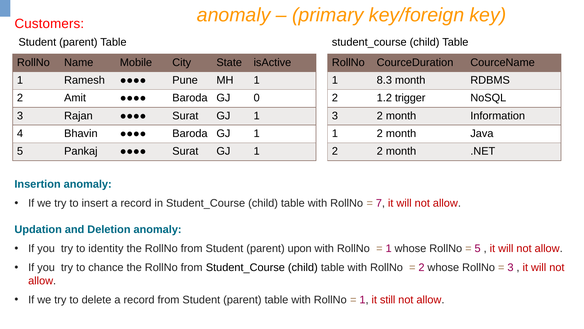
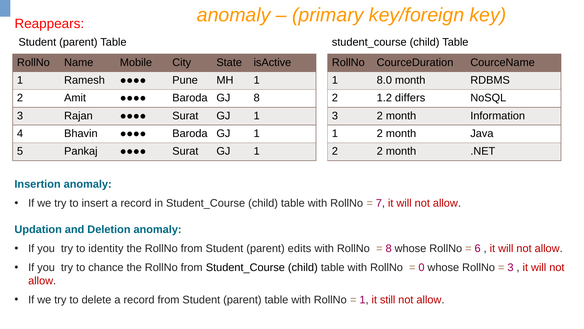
Customers: Customers -> Reappears (49, 24)
8.3: 8.3 -> 8.0 (384, 80)
GJ 0: 0 -> 8 (257, 98)
trigger: trigger -> differs (410, 98)
upon: upon -> edits (300, 248)
1: 1 -> 8 (389, 248)
5: 5 -> 6 (478, 248)
2: 2 -> 0 (421, 267)
